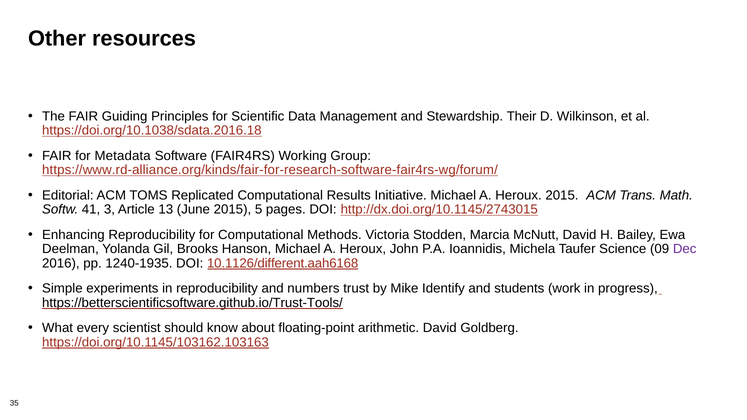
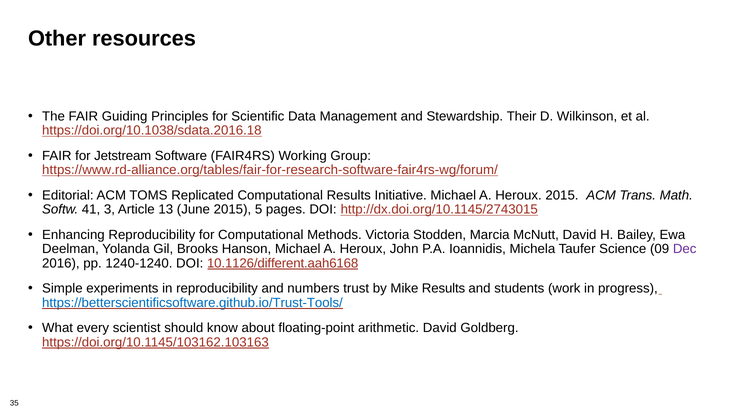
Metadata: Metadata -> Jetstream (123, 156)
https://www.rd-alliance.org/kinds/fair-for-research-software-fair4rs-wg/forum/: https://www.rd-alliance.org/kinds/fair-for-research-software-fair4rs-wg/forum/ -> https://www.rd-alliance.org/tables/fair-for-research-software-fair4rs-wg/forum/ (270, 170)
1240-1935: 1240-1935 -> 1240-1240 (139, 263)
Mike Identify: Identify -> Results (444, 289)
https://betterscientificsoftware.github.io/Trust-Tools/ colour: black -> blue (192, 303)
